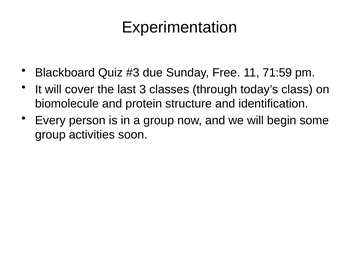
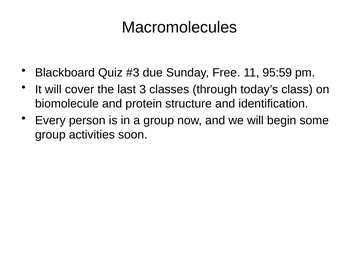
Experimentation: Experimentation -> Macromolecules (180, 27)
71:59: 71:59 -> 95:59 (277, 73)
